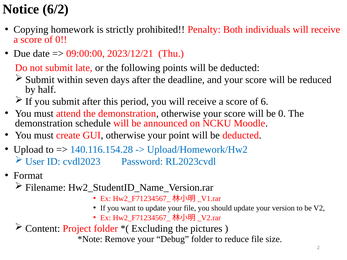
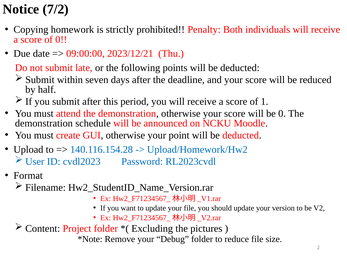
6/2: 6/2 -> 7/2 (56, 9)
6: 6 -> 1 (265, 102)
